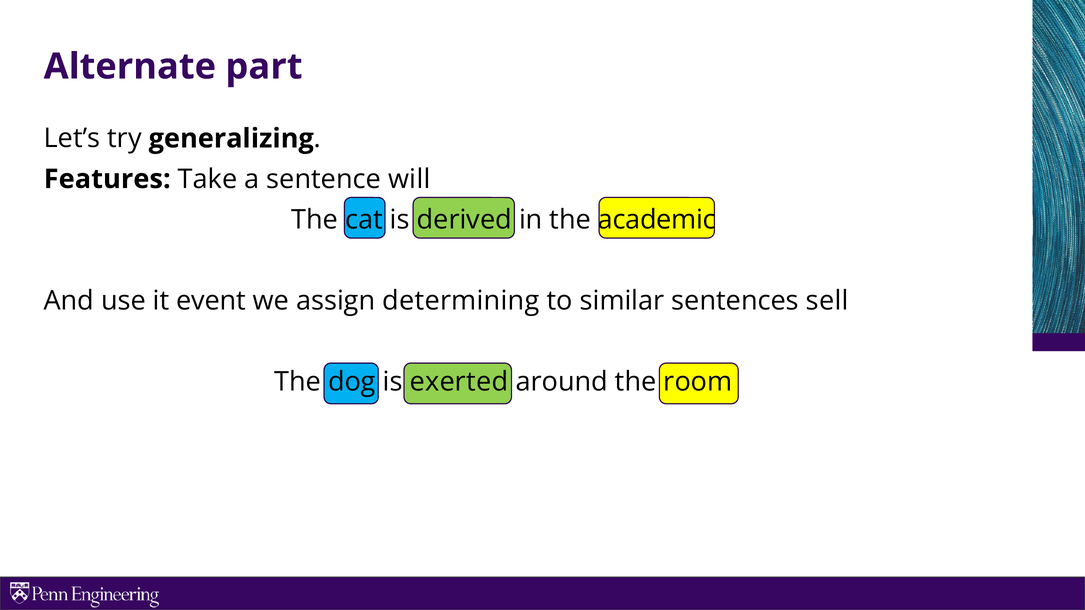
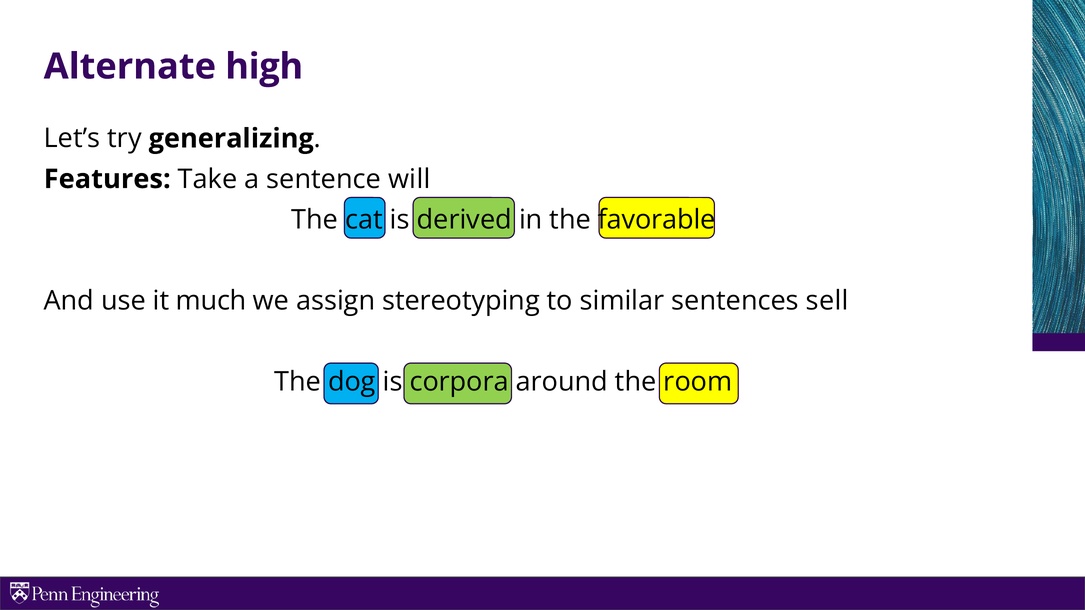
part: part -> high (264, 67)
academic: academic -> favorable (657, 220)
event: event -> much (211, 301)
determining: determining -> stereotyping (461, 301)
exerted: exerted -> corpora (459, 382)
